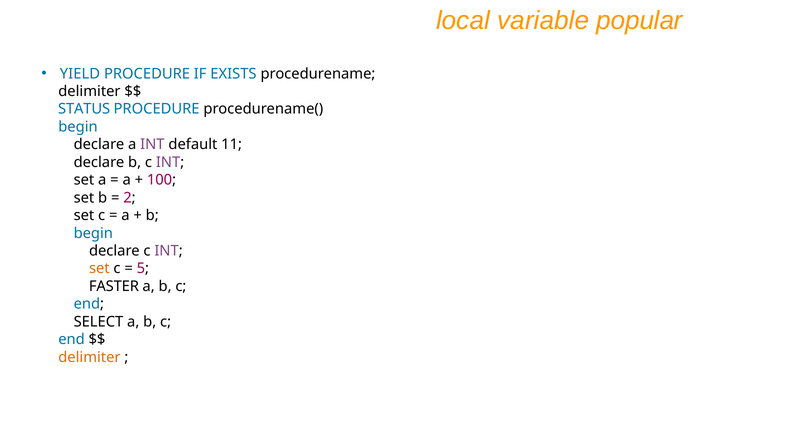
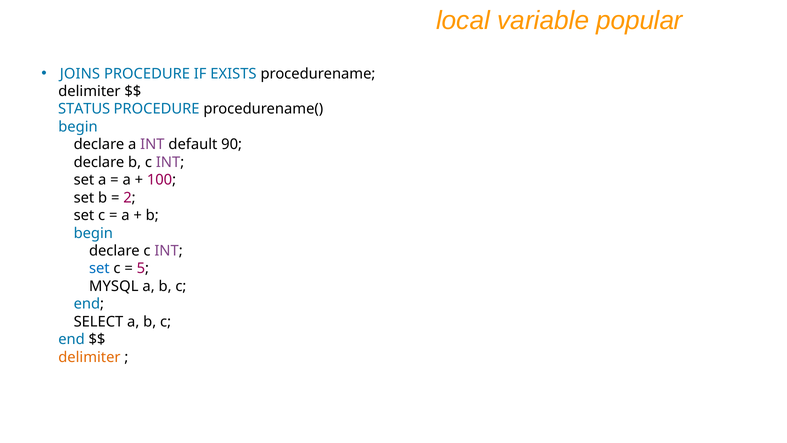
YIELD: YIELD -> JOINS (80, 74)
11: 11 -> 90 (232, 144)
set colour: orange -> blue (99, 268)
FASTER: FASTER -> MYSQL (114, 286)
